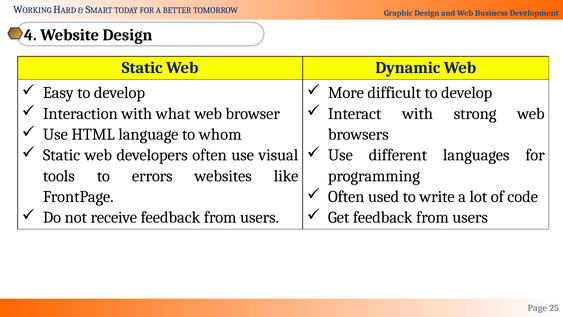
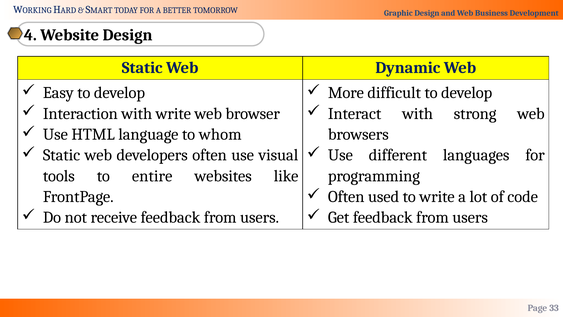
with what: what -> write (173, 114)
errors: errors -> entire (152, 176)
25: 25 -> 33 (554, 308)
